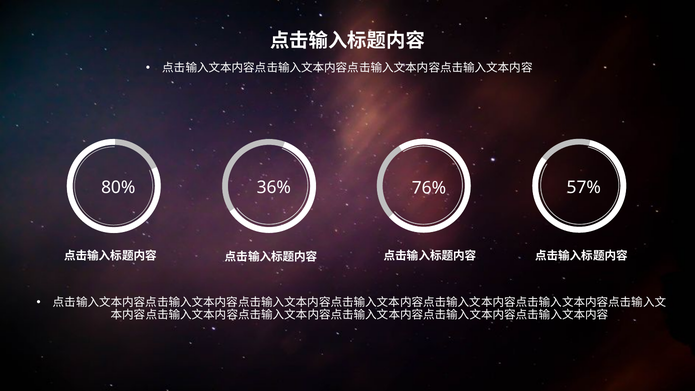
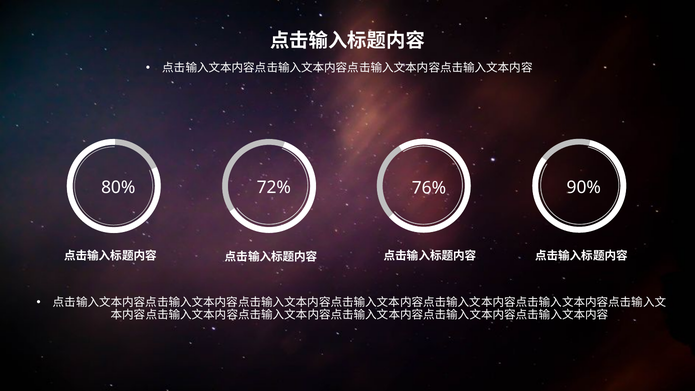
36%: 36% -> 72% (274, 188)
57%: 57% -> 90% (584, 188)
